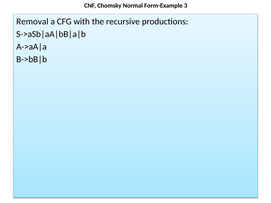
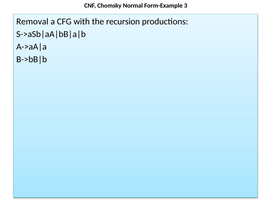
recursive: recursive -> recursion (123, 22)
